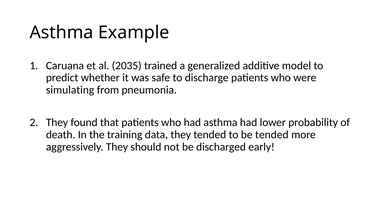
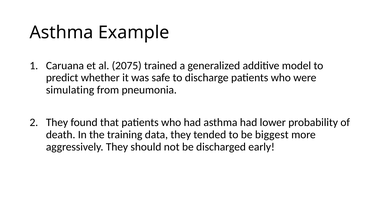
2035: 2035 -> 2075 (127, 66)
be tended: tended -> biggest (272, 135)
